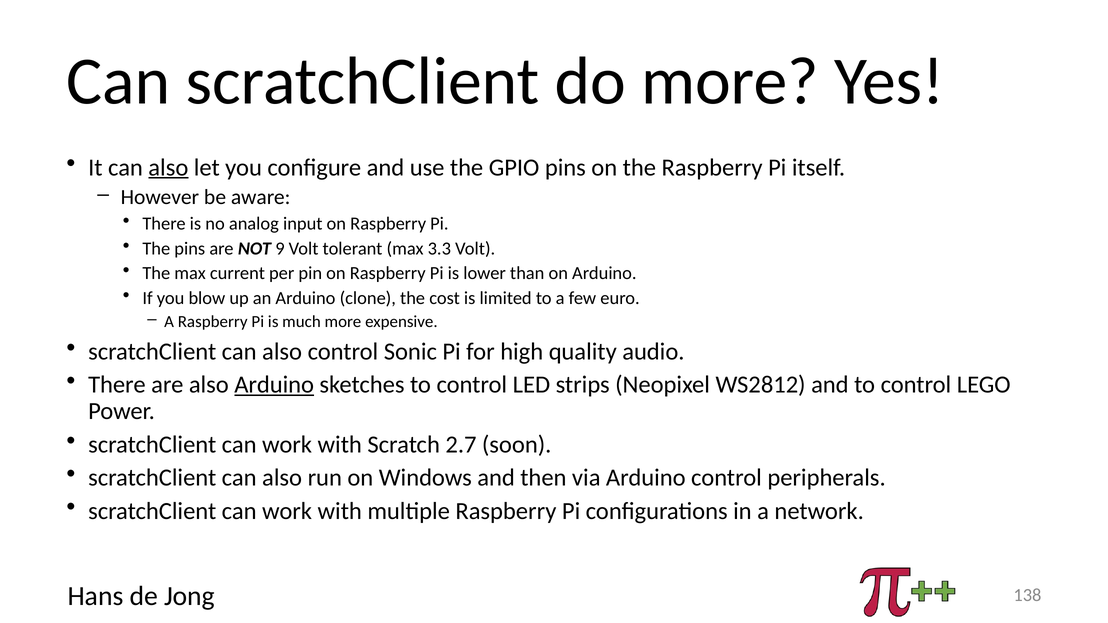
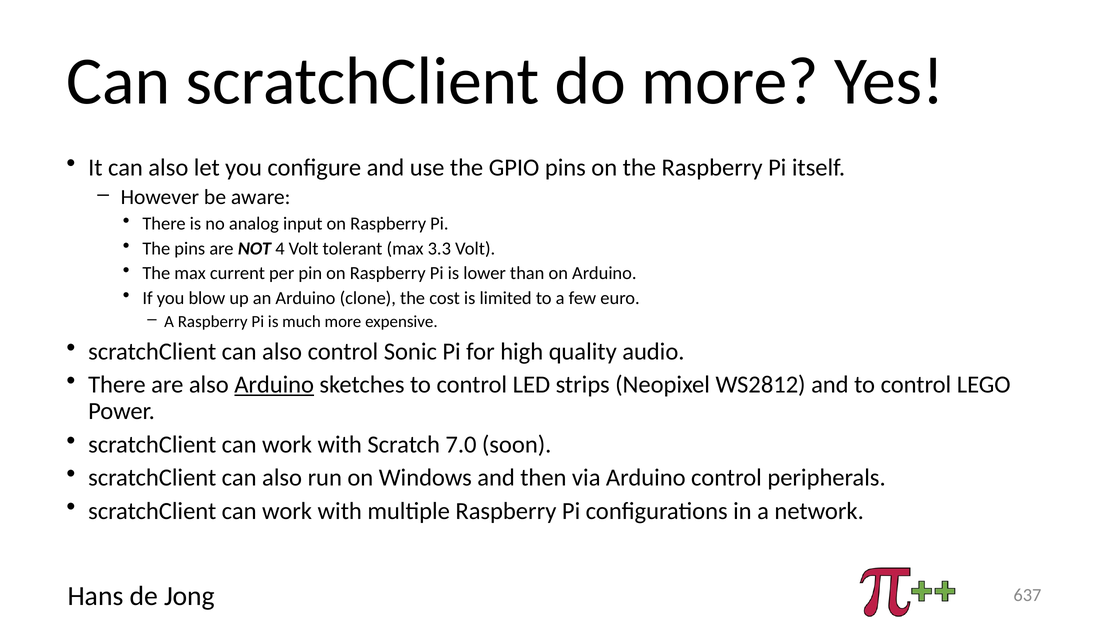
also underline: present -> none (168, 167)
9: 9 -> 4 (280, 249)
2.7: 2.7 -> 7.0 (461, 445)
138: 138 -> 637 (1027, 595)
